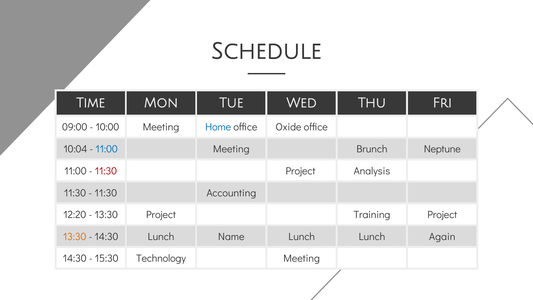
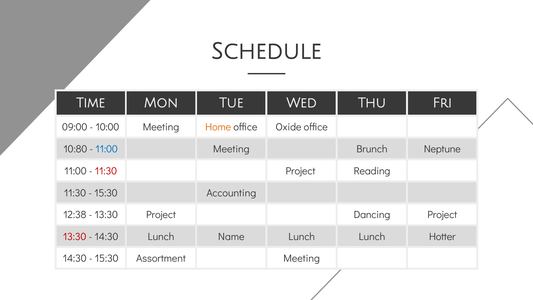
Home colour: blue -> orange (218, 127)
10:04: 10:04 -> 10:80 (75, 149)
Analysis: Analysis -> Reading (372, 171)
11:30: 11:30 -> 15:30 (106, 193)
12:20: 12:20 -> 12:38 (75, 215)
Training: Training -> Dancing (372, 215)
13:30 colour: orange -> red (75, 236)
Again: Again -> Hotter (442, 236)
Technology: Technology -> Assortment (161, 258)
